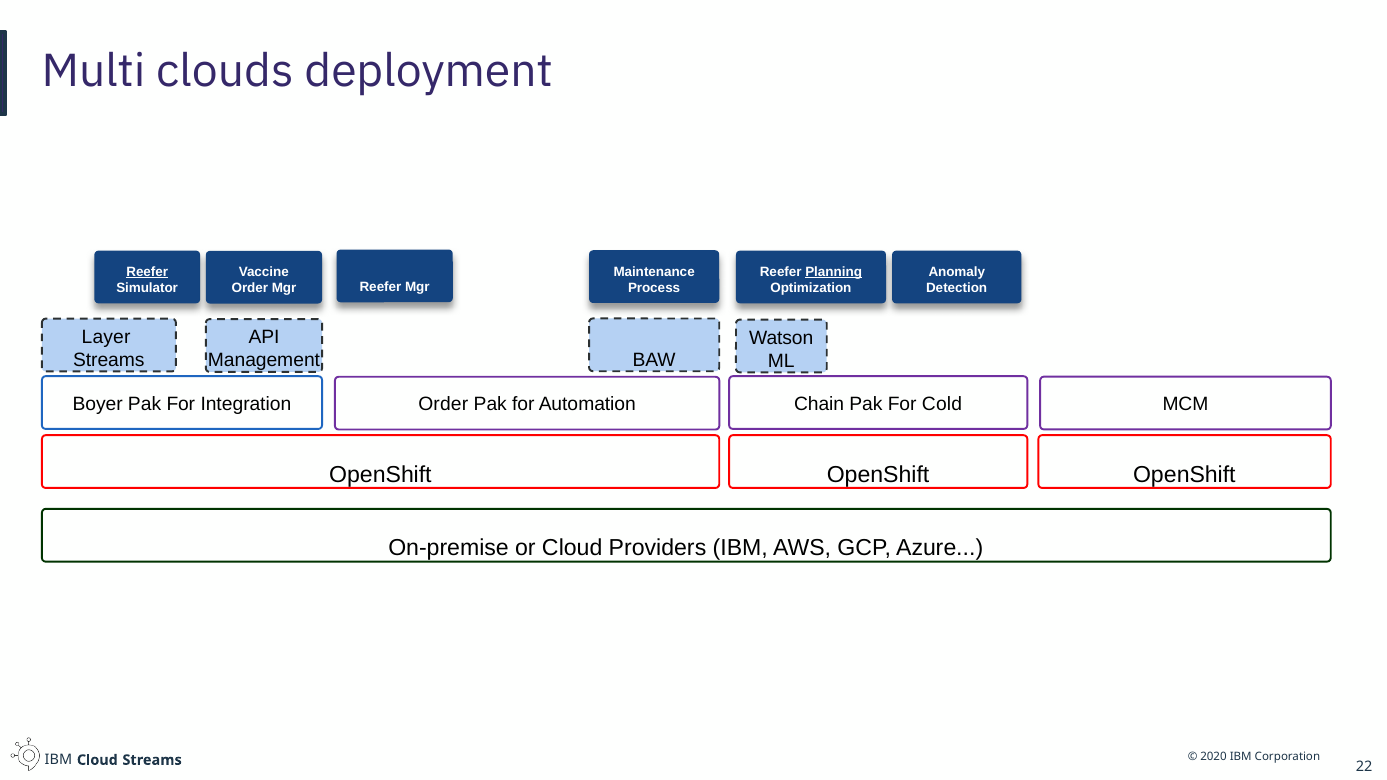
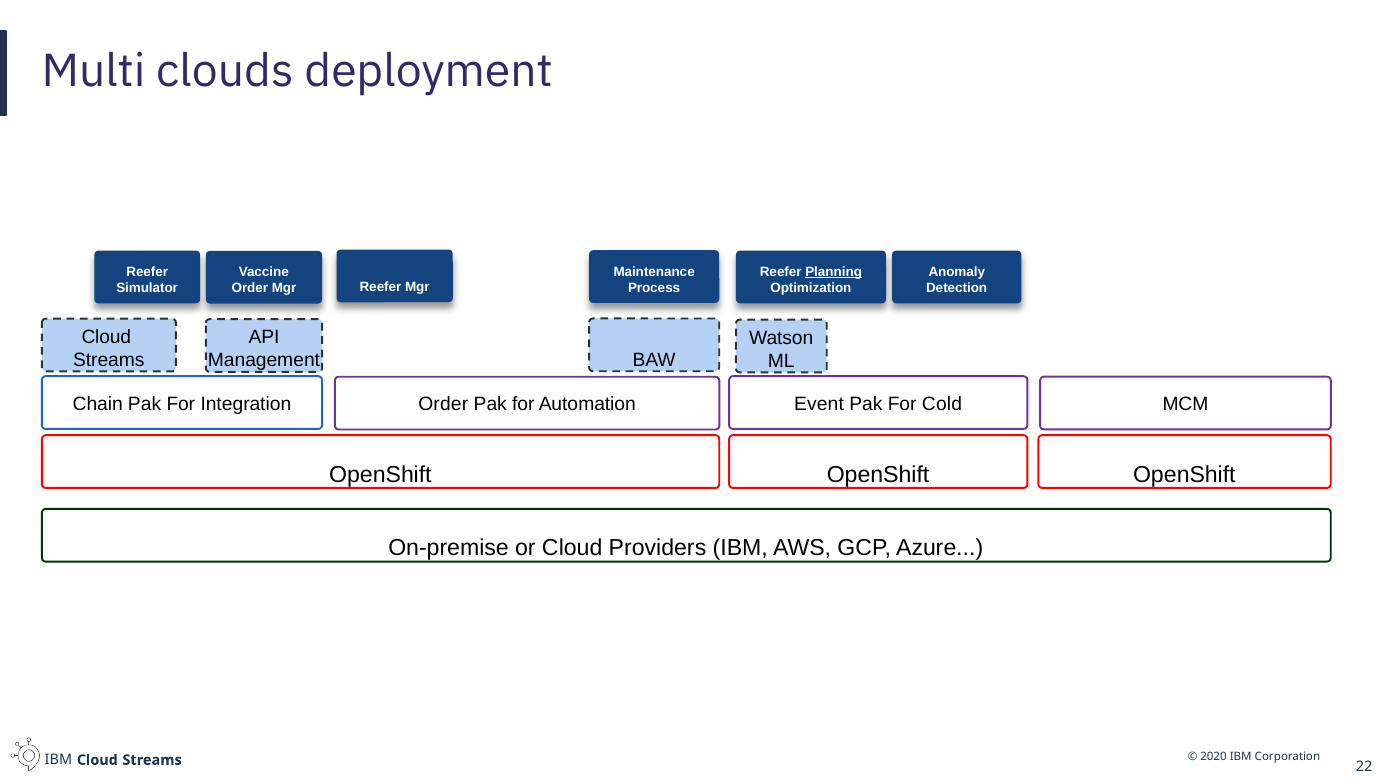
Reefer underline: present -> none (147, 272)
Layer: Layer -> Cloud (106, 337)
Boyer: Boyer -> Chain (98, 404)
Chain: Chain -> Event (819, 404)
